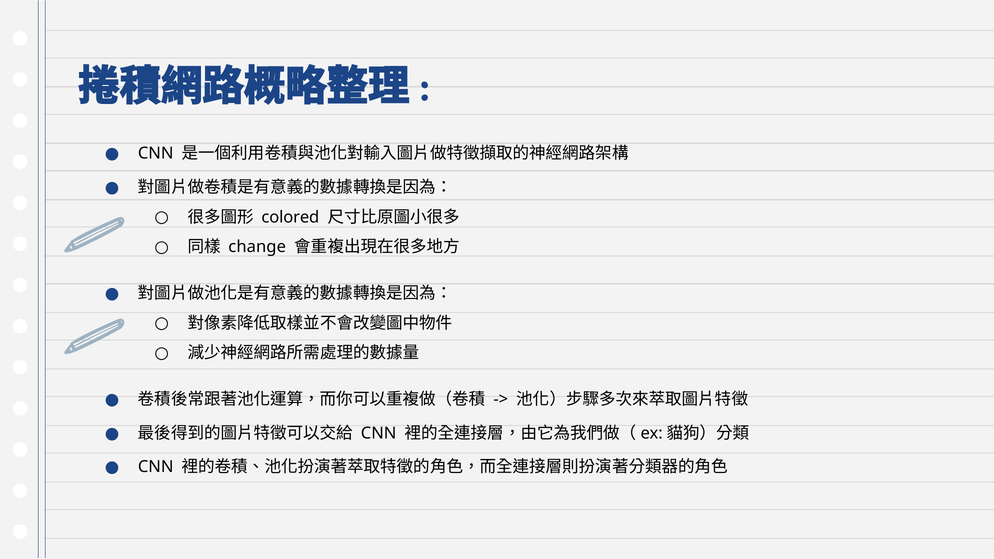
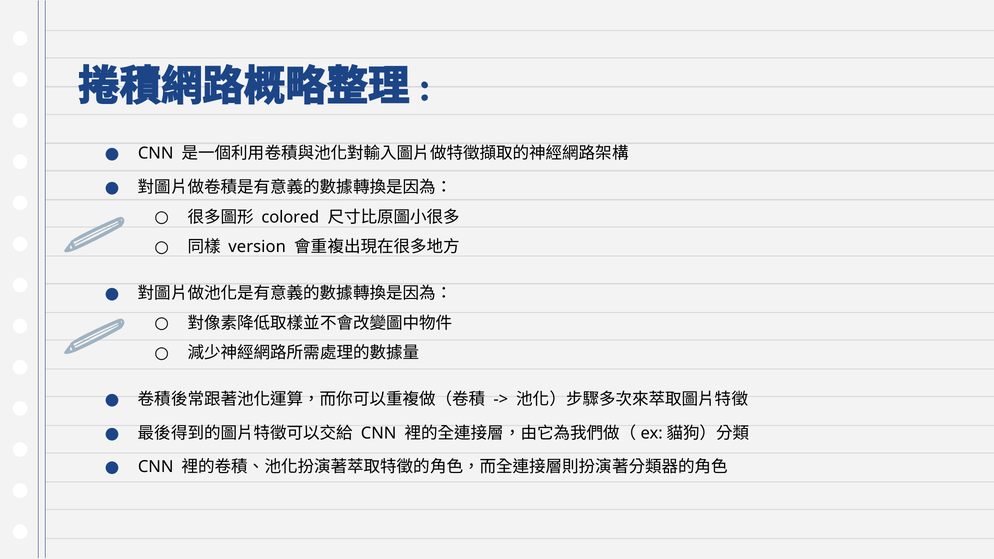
change: change -> version (257, 247)
